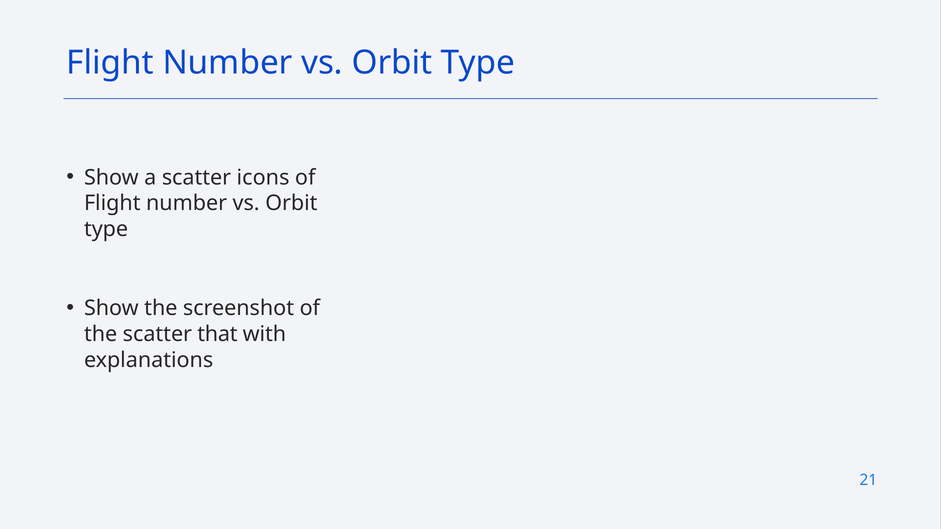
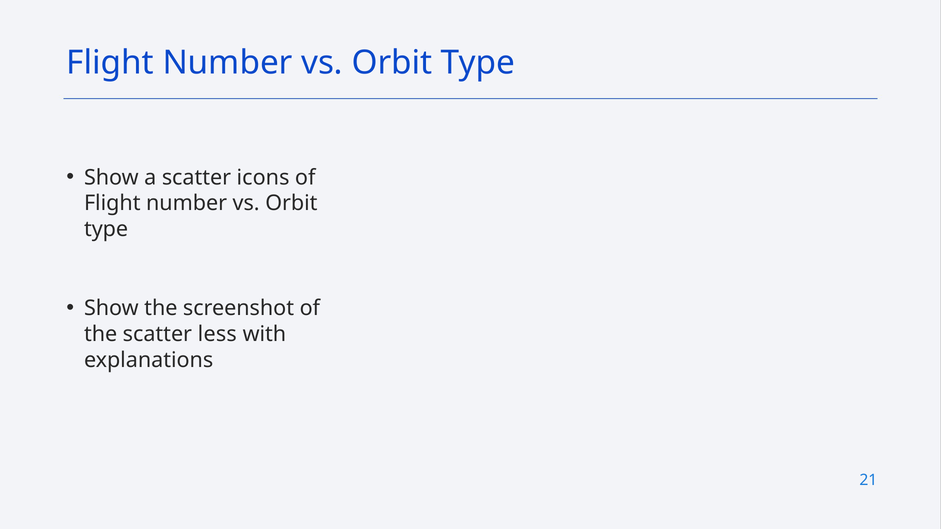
that: that -> less (217, 334)
